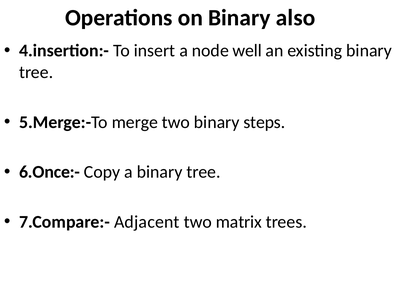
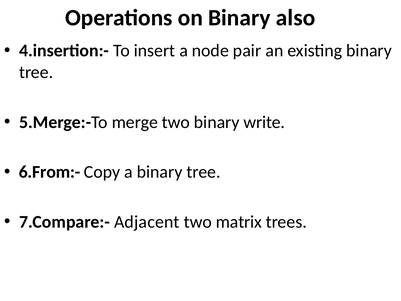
well: well -> pair (247, 51)
steps: steps -> write (264, 122)
6.Once:-: 6.Once:- -> 6.From:- (50, 172)
